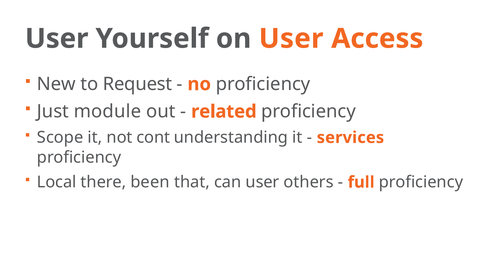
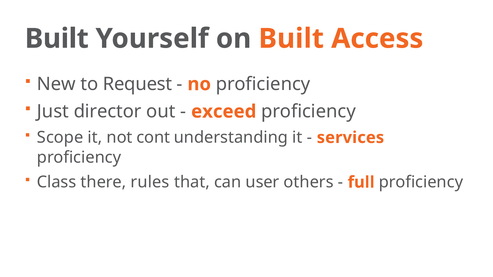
User: User -> Built (57, 39)
on User: User -> Built (291, 39)
module: module -> director (108, 112)
related: related -> exceed (224, 112)
Local: Local -> Class (57, 182)
been: been -> rules (150, 182)
